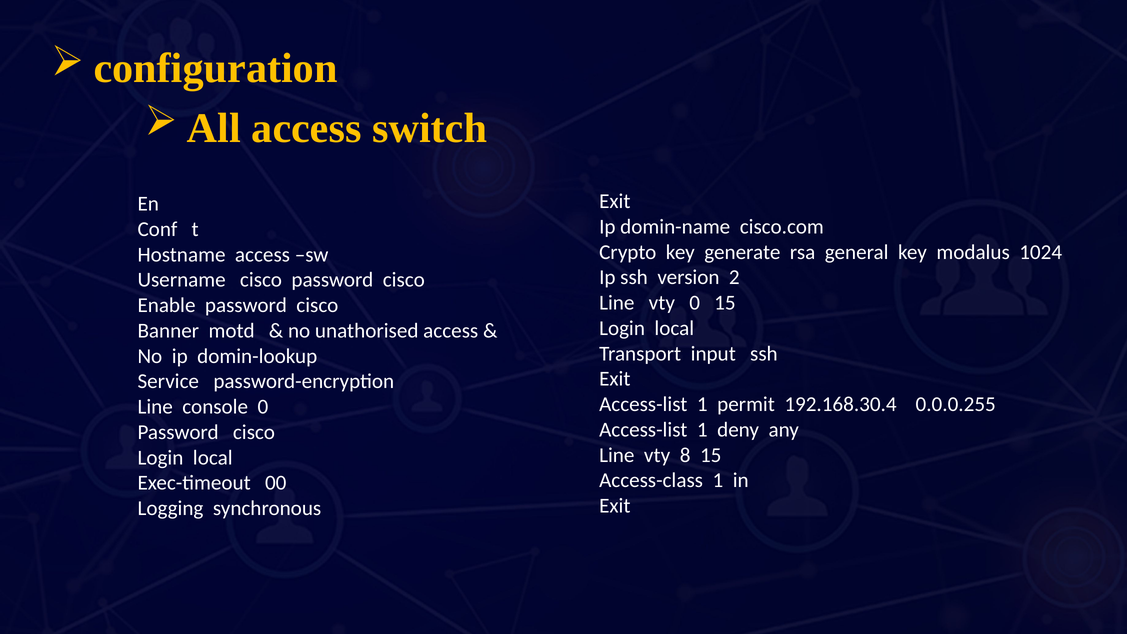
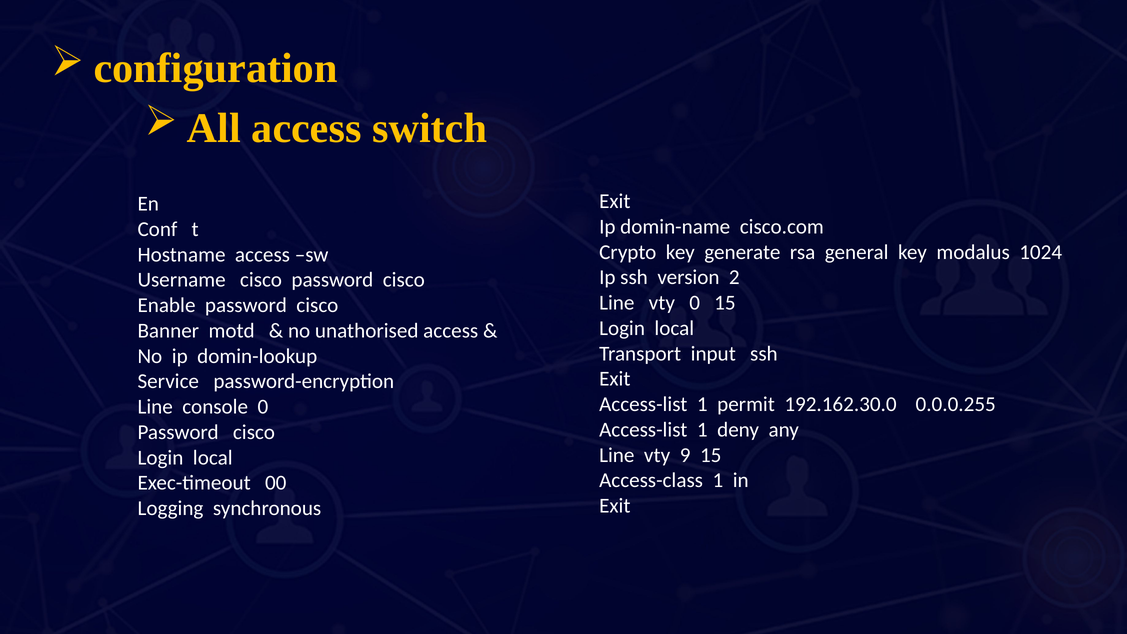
192.168.30.4: 192.168.30.4 -> 192.162.30.0 (841, 404)
8: 8 -> 9 (685, 455)
